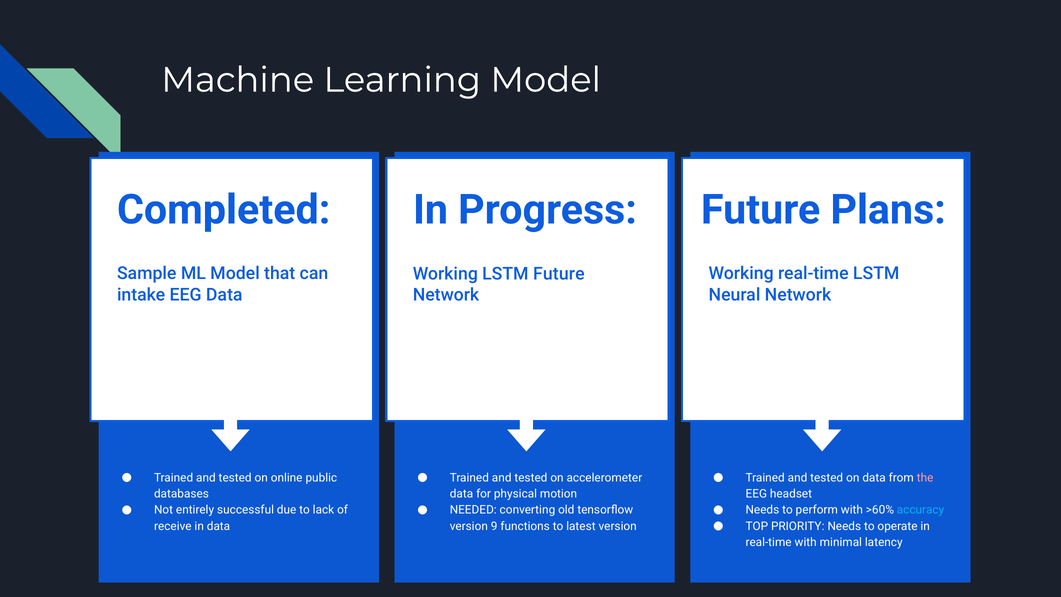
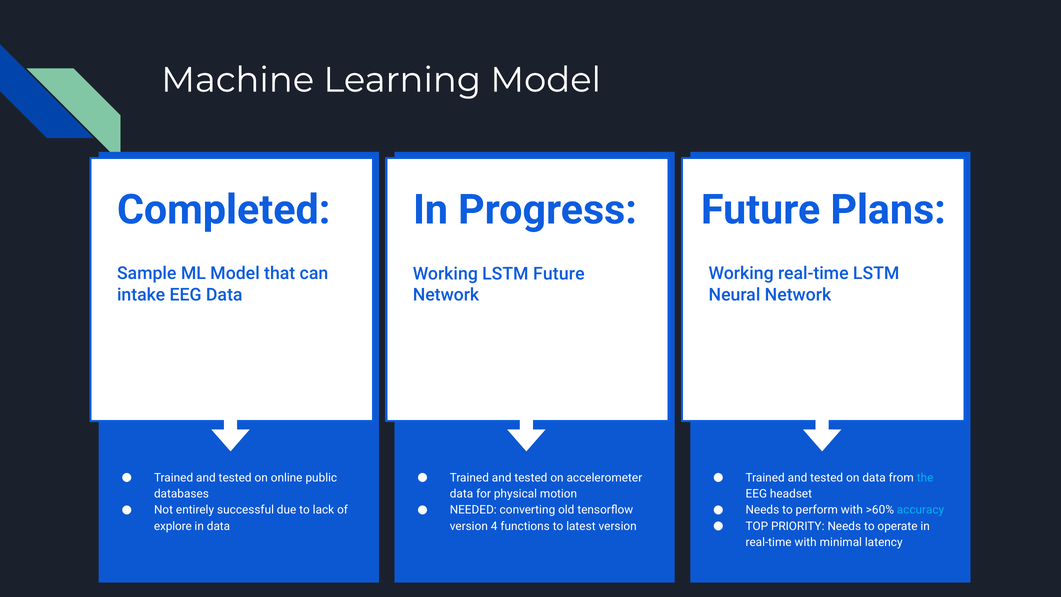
the colour: pink -> light blue (925, 477)
receive: receive -> explore (173, 526)
9: 9 -> 4 (494, 526)
